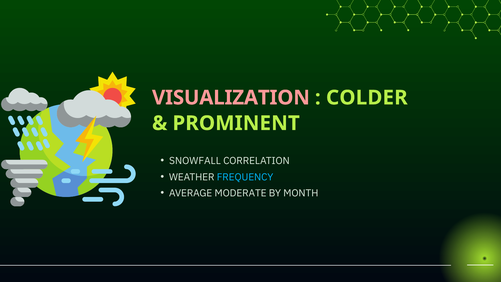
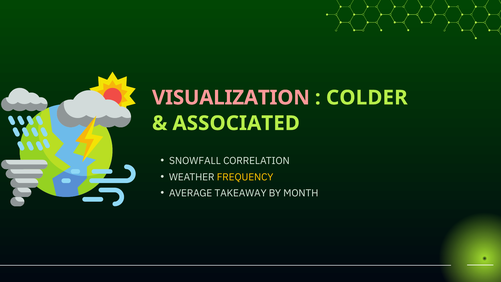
PROMINENT: PROMINENT -> ASSOCIATED (236, 123)
FREQUENCY colour: light blue -> yellow (245, 177)
MODERATE: MODERATE -> TAKEAWAY (241, 193)
